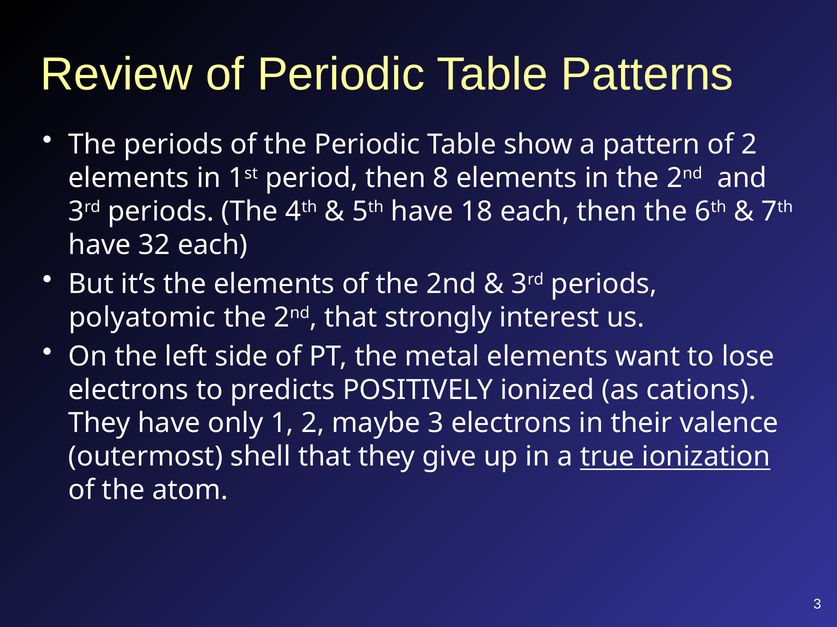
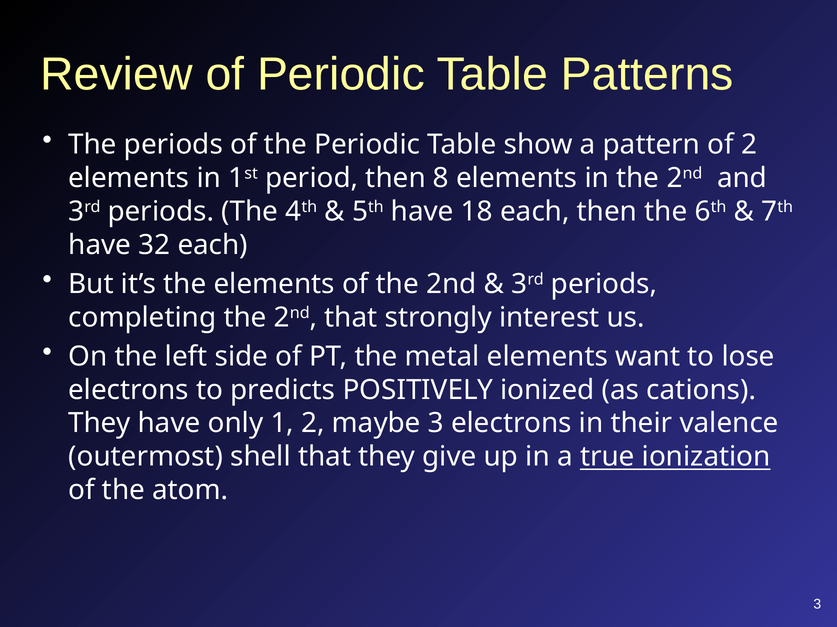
polyatomic: polyatomic -> completing (142, 318)
